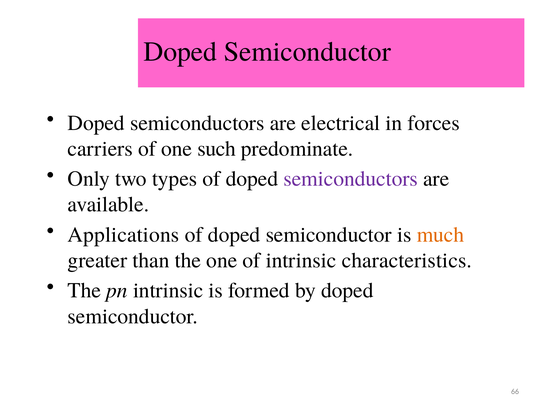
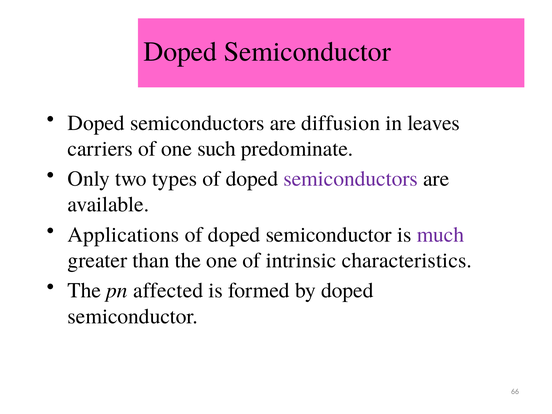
electrical: electrical -> diffusion (341, 123)
forces: forces -> leaves (434, 123)
much colour: orange -> purple (440, 235)
pn intrinsic: intrinsic -> affected (168, 290)
